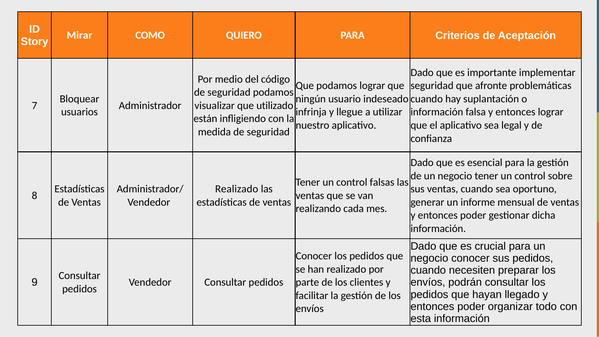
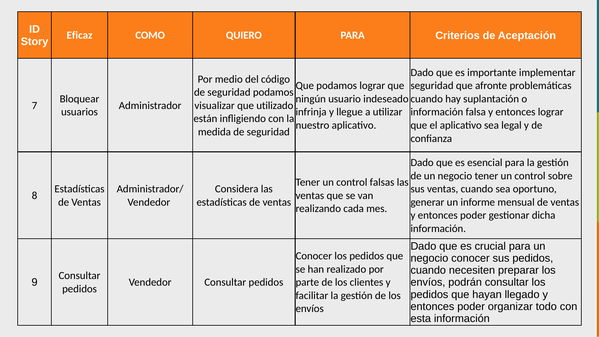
Mirar: Mirar -> Eficaz (80, 35)
Realizado: Realizado -> Considera (237, 189)
